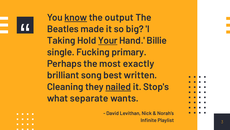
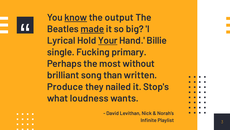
made underline: none -> present (92, 29)
Taking: Taking -> Lyrical (61, 40)
exactly: exactly -> without (139, 63)
best: best -> than (113, 75)
Cleaning: Cleaning -> Produce (65, 86)
nailed underline: present -> none (118, 86)
separate: separate -> loudness (89, 98)
